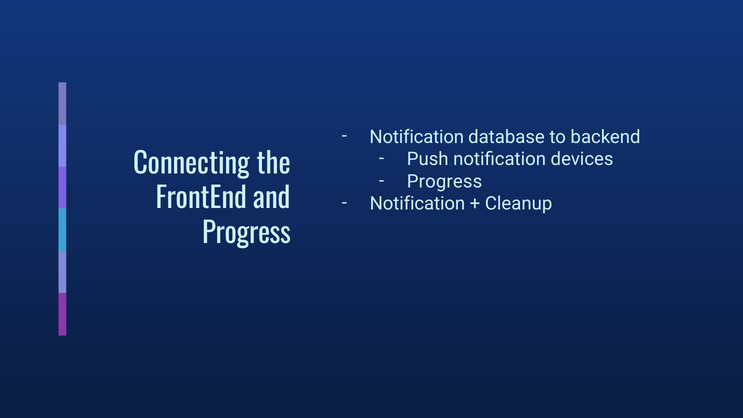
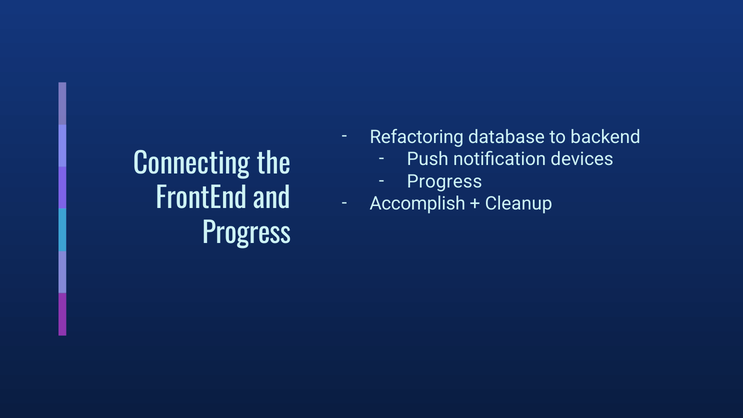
Notification: Notification -> Refactoring (417, 137)
Notification: Notification -> Accomplish (418, 204)
